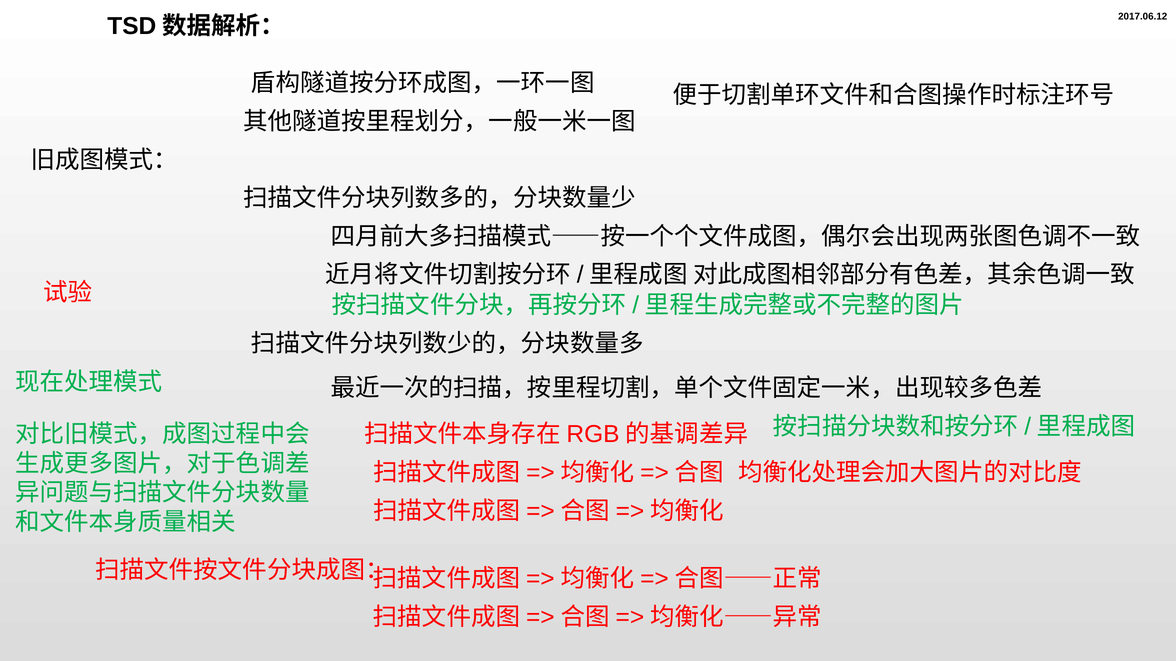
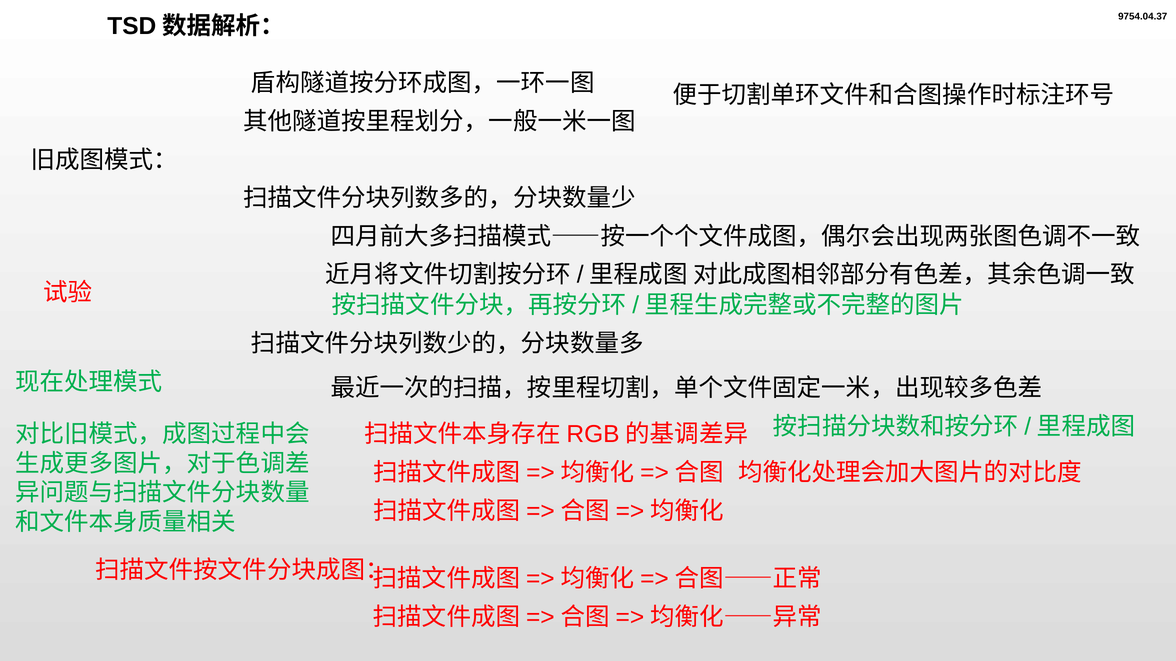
2017.06.12: 2017.06.12 -> 9754.04.37 (1143, 16)
